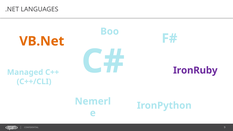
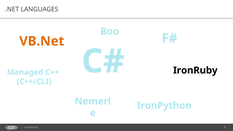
IronRuby colour: purple -> black (195, 70)
